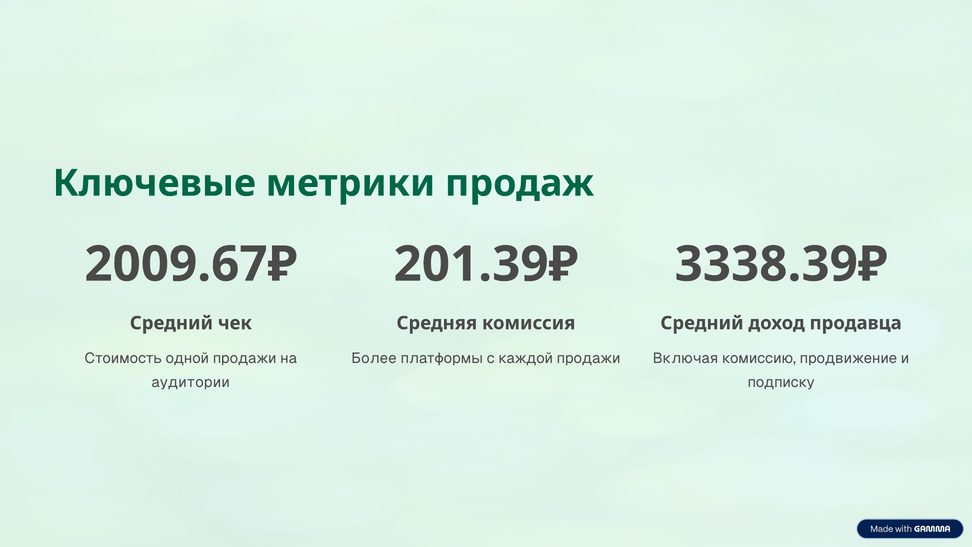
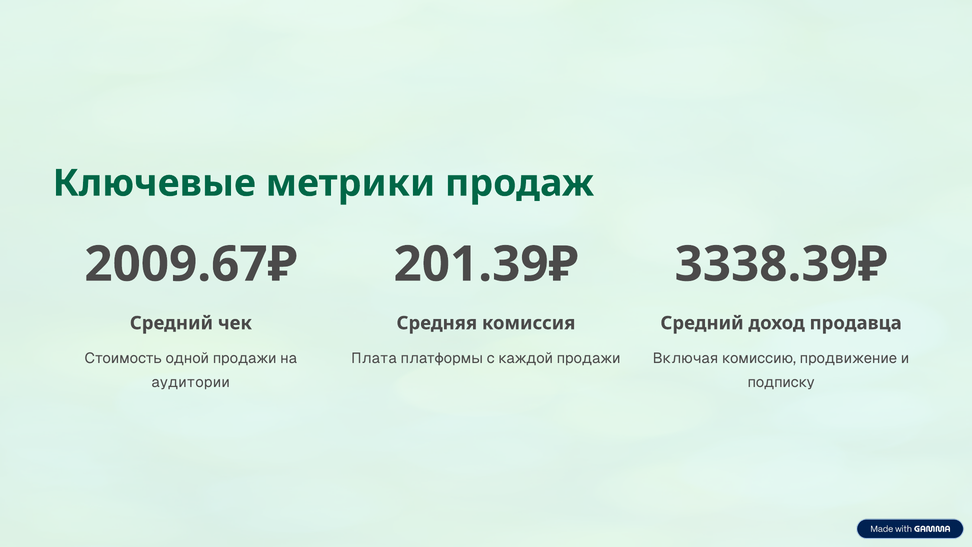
Более: Более -> Плата (374, 358)
